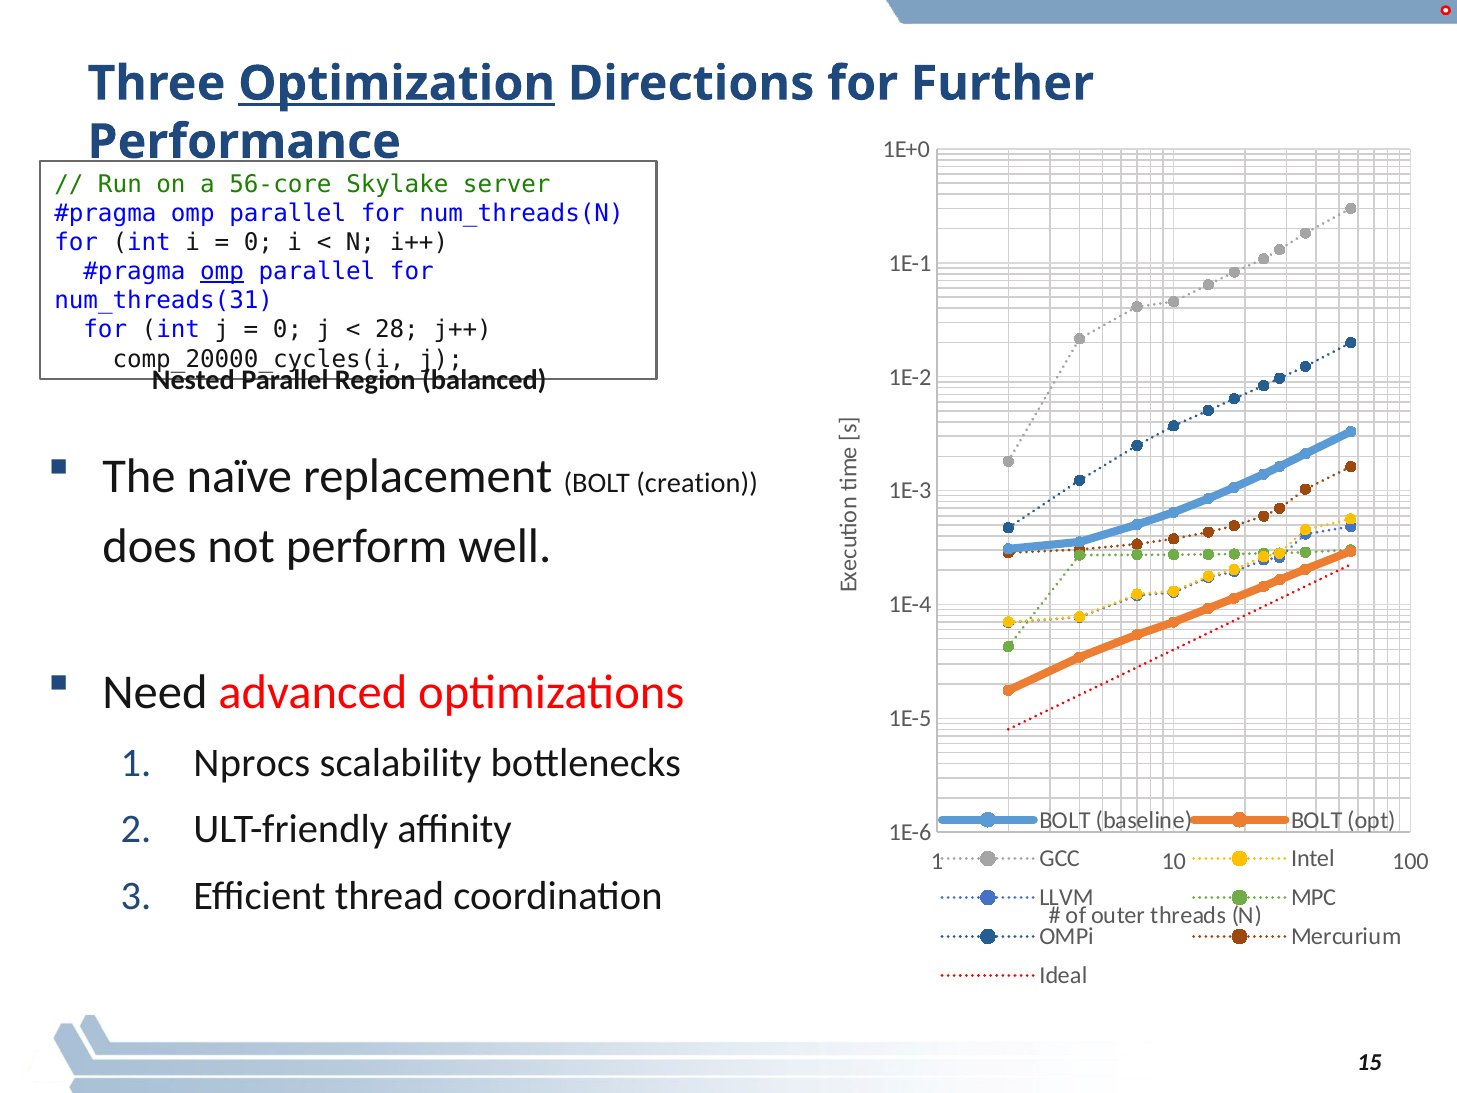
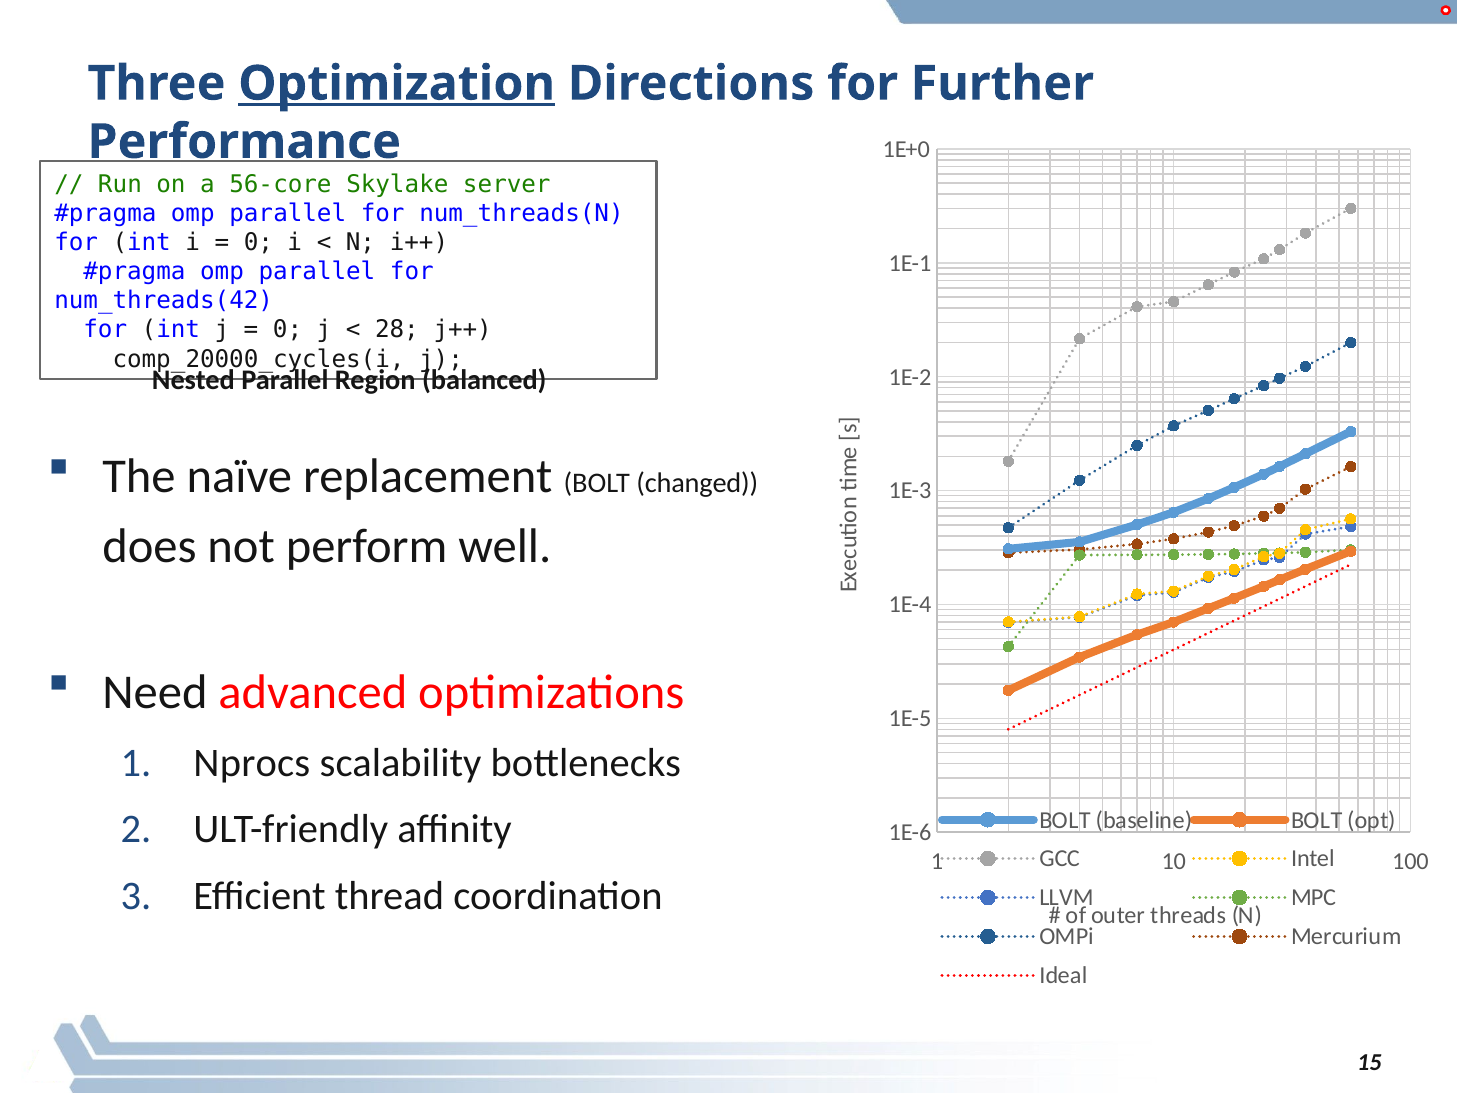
omp underline: present -> none (222, 272)
num_threads(31: num_threads(31 -> num_threads(42 (164, 301)
creation: creation -> changed (697, 483)
